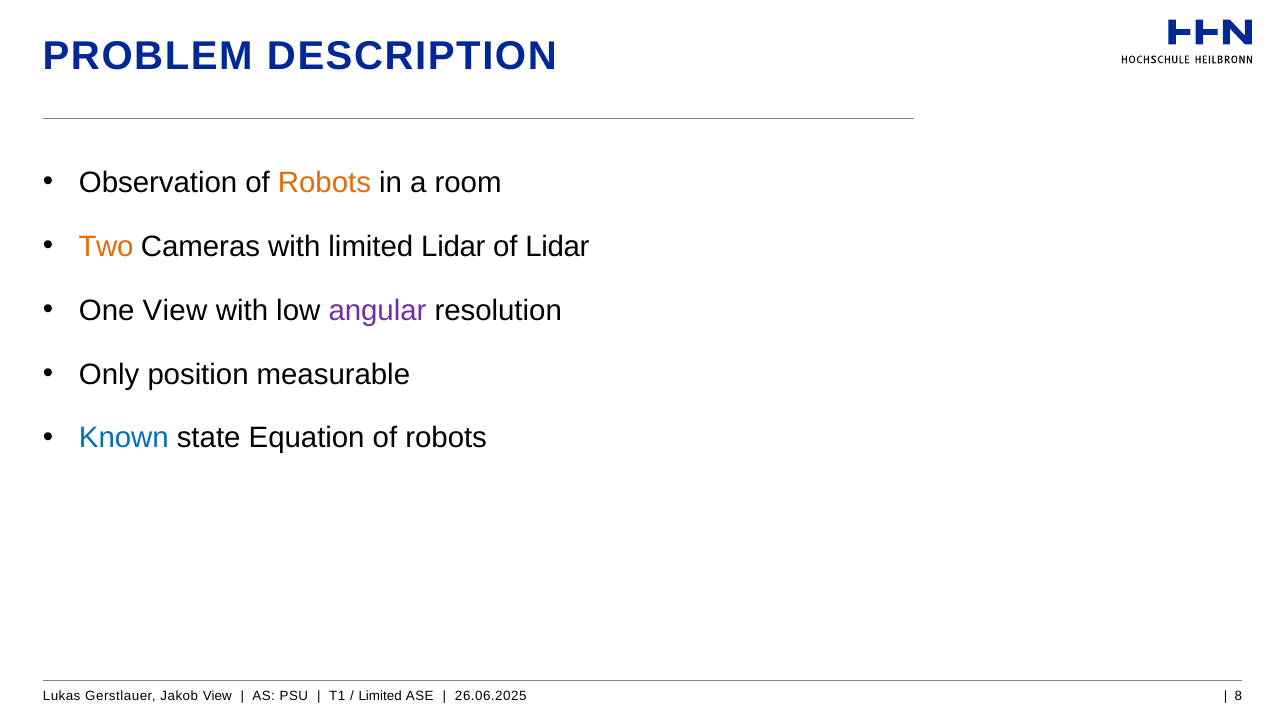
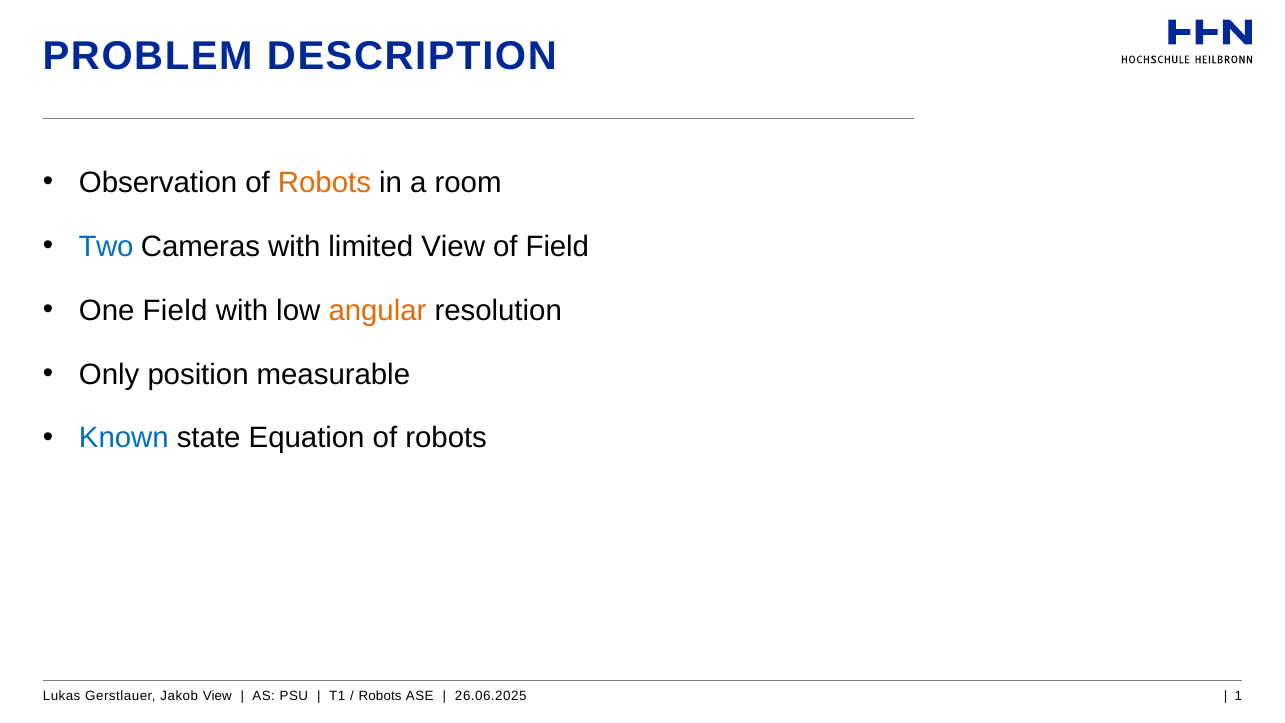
Two colour: orange -> blue (106, 247)
limited Lidar: Lidar -> View (453, 247)
of Lidar: Lidar -> Field (557, 247)
One View: View -> Field (175, 310)
angular colour: purple -> orange (377, 310)
Limited: Limited -> Robots (380, 696)
8: 8 -> 1 (1238, 696)
